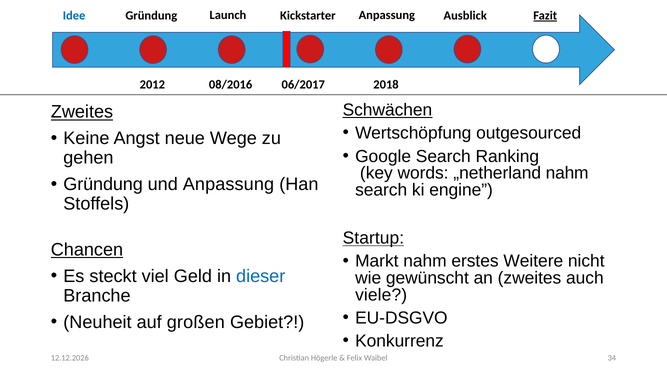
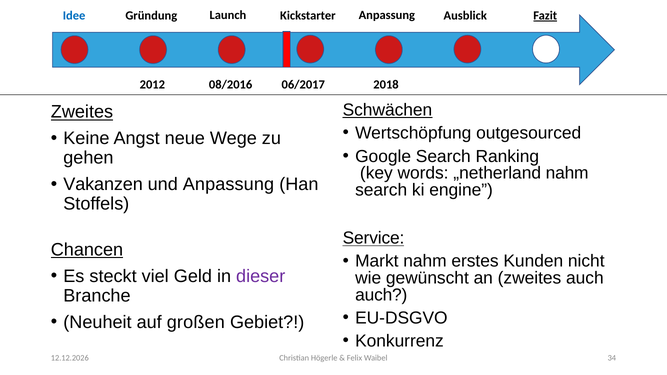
Gründung: Gründung -> Vakanzen (103, 184)
Startup: Startup -> Service (374, 238)
Weitere: Weitere -> Kunden (533, 261)
dieser colour: blue -> purple (261, 276)
viele: viele -> auch (381, 295)
